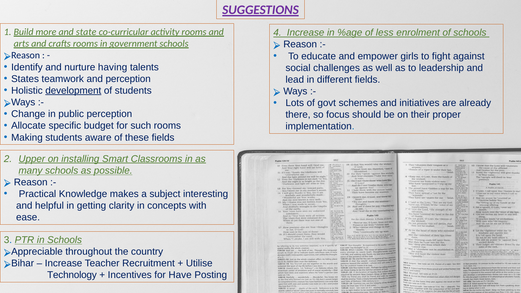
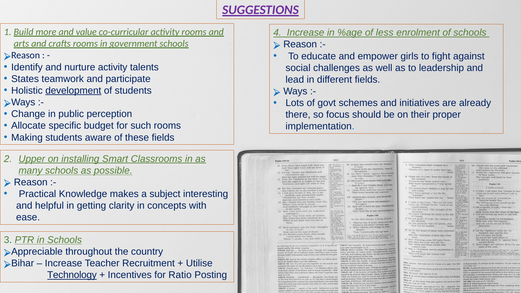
state: state -> value (86, 32)
nurture having: having -> activity (113, 67)
and perception: perception -> participate (128, 79)
Technology underline: none -> present (72, 275)
Have: Have -> Ratio (180, 275)
